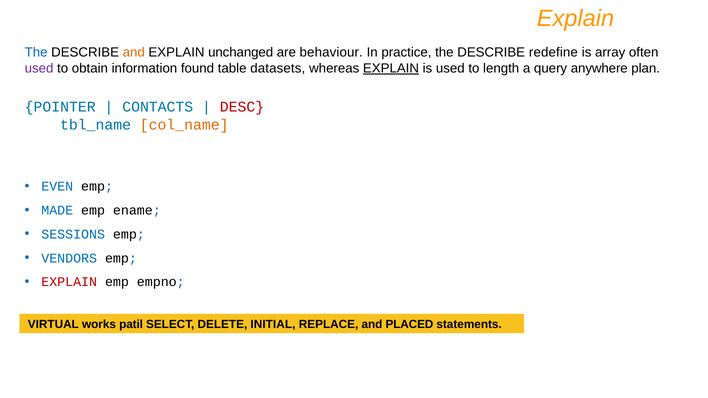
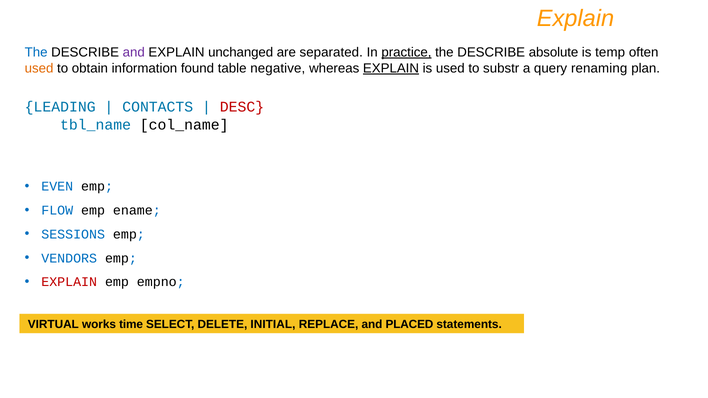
and colour: orange -> purple (134, 52)
behaviour: behaviour -> separated (331, 52)
practice underline: none -> present (406, 52)
redefine: redefine -> absolute (554, 52)
array: array -> temp (610, 52)
used colour: purple -> orange (39, 68)
datasets: datasets -> negative (278, 68)
length: length -> substr (501, 68)
anywhere: anywhere -> renaming (599, 68)
POINTER: POINTER -> LEADING (60, 107)
col_name colour: orange -> black (184, 125)
MADE: MADE -> FLOW (57, 211)
patil: patil -> time (131, 324)
